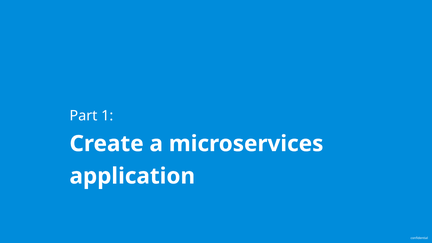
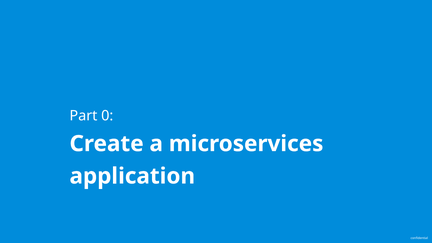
1: 1 -> 0 (107, 116)
